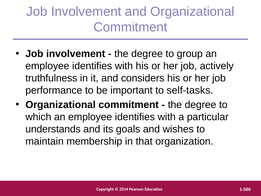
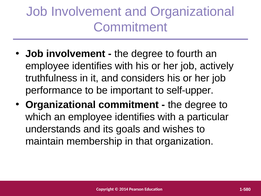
group: group -> fourth (190, 54)
self-tasks: self-tasks -> self-upper (190, 90)
